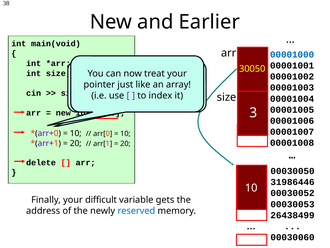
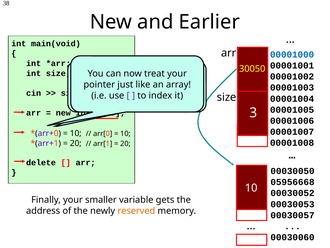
31986446: 31986446 -> 05956668 (292, 182)
difficult: difficult -> smaller (101, 199)
reserved colour: blue -> orange (136, 210)
26438499: 26438499 -> 00030057 (292, 215)
